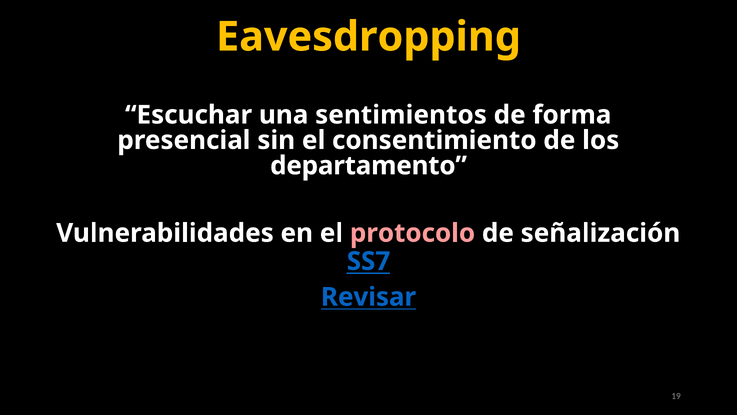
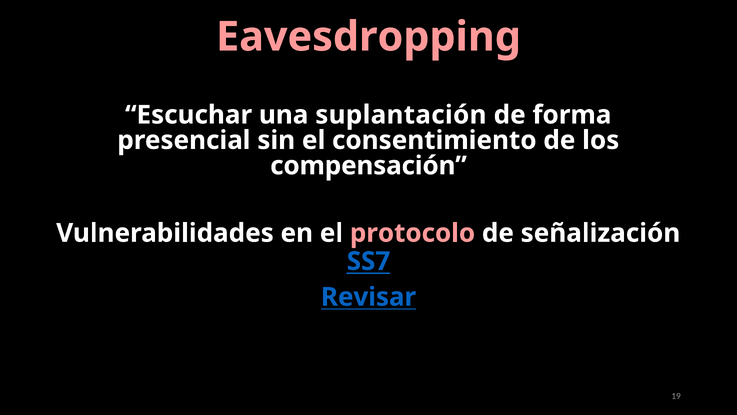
Eavesdropping colour: yellow -> pink (368, 37)
sentimientos: sentimientos -> suplantación (401, 115)
departamento: departamento -> compensación (369, 166)
